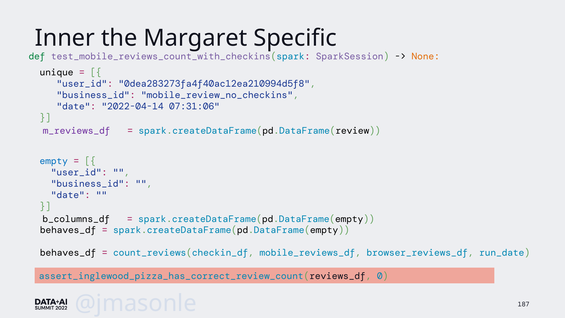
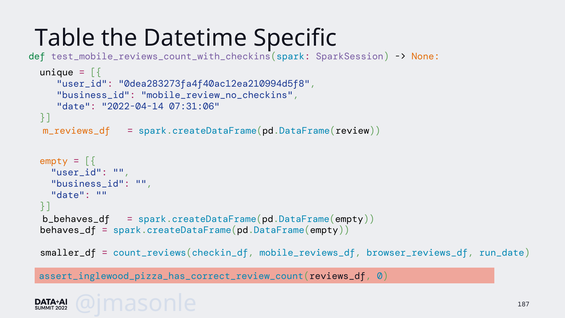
Inner: Inner -> Table (65, 38)
Margaret: Margaret -> Datetime (195, 38)
m_reviews_df colour: purple -> orange (77, 131)
empty colour: blue -> orange (54, 161)
b_columns_df: b_columns_df -> b_behaves_df (76, 219)
behaves_df: behaves_df -> smaller_df (68, 253)
